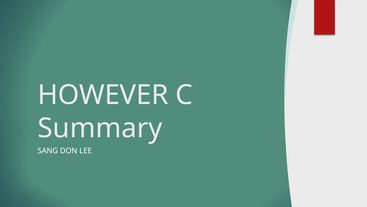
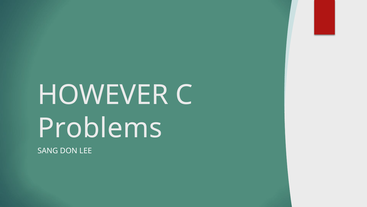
Summary: Summary -> Problems (100, 128)
